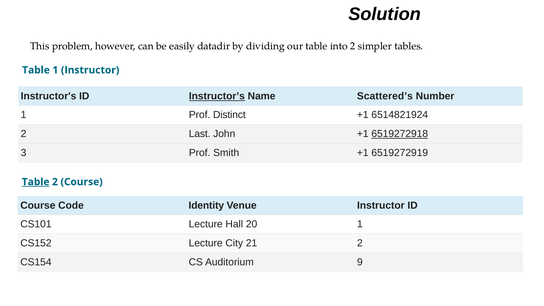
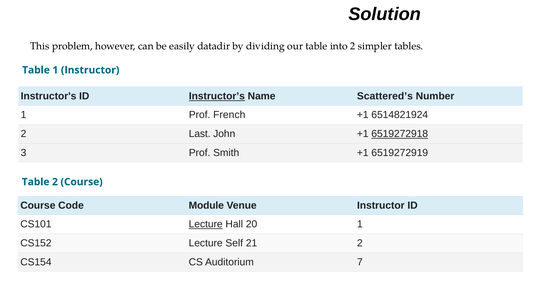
Distinct: Distinct -> French (229, 115)
Table underline: present -> none (36, 182)
Identity: Identity -> Module (206, 206)
Lecture underline: none -> present (206, 224)
City: City -> Self (234, 243)
9: 9 -> 7 (360, 262)
